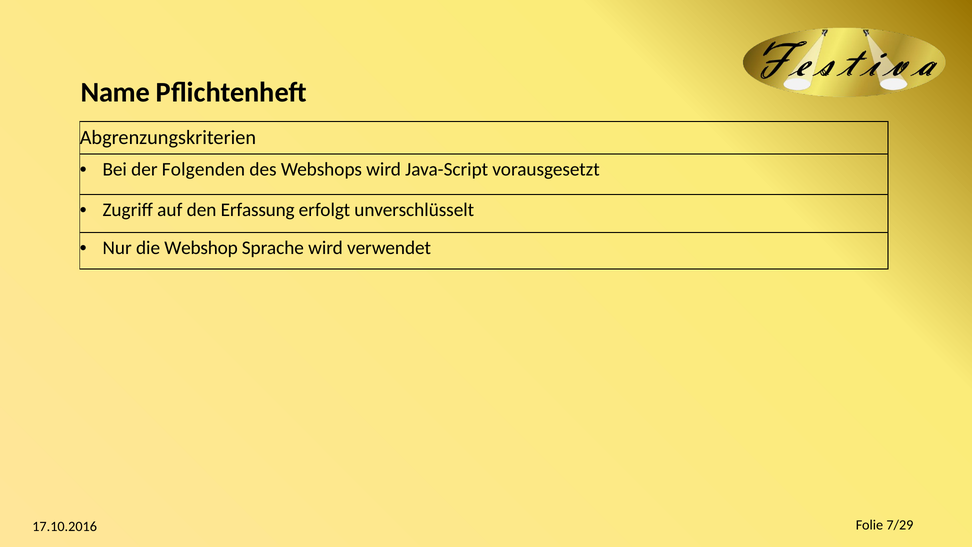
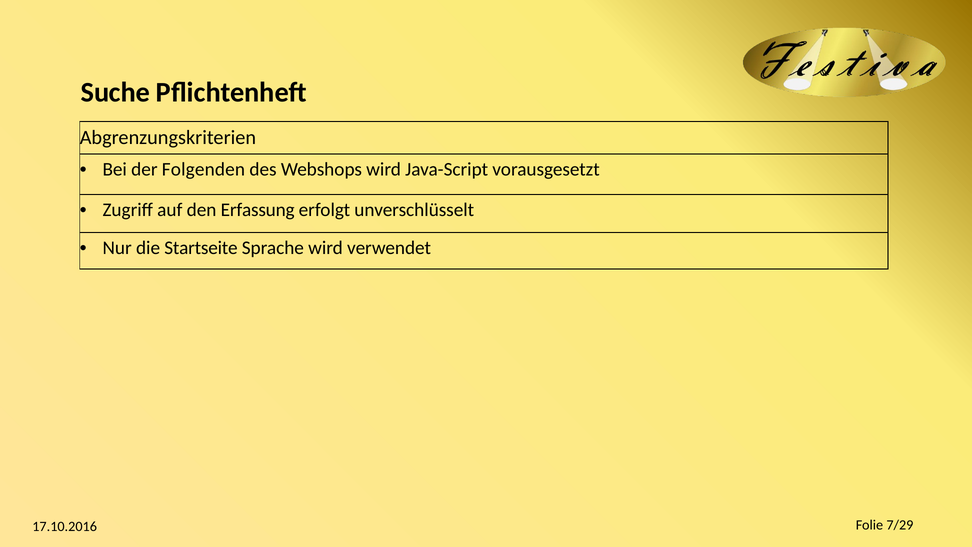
Name: Name -> Suche (115, 93)
Webshop: Webshop -> Startseite (201, 248)
